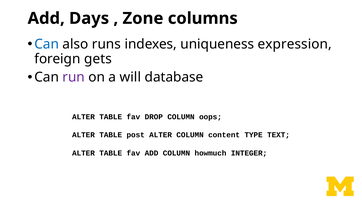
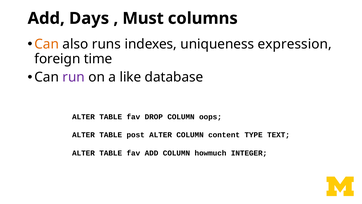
Zone: Zone -> Must (143, 18)
Can colour: blue -> orange (47, 44)
gets: gets -> time (98, 59)
will: will -> like (130, 77)
